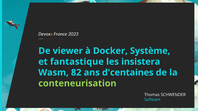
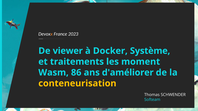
fantastique: fantastique -> traitements (77, 62)
insistera: insistera -> moment (141, 62)
82: 82 -> 86 (76, 73)
d'centaines: d'centaines -> d'améliorer (128, 73)
conteneurisation colour: light green -> yellow (77, 84)
